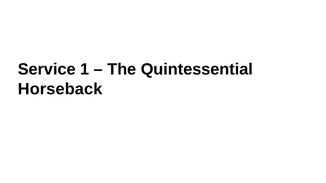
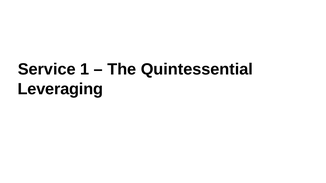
Horseback: Horseback -> Leveraging (60, 89)
